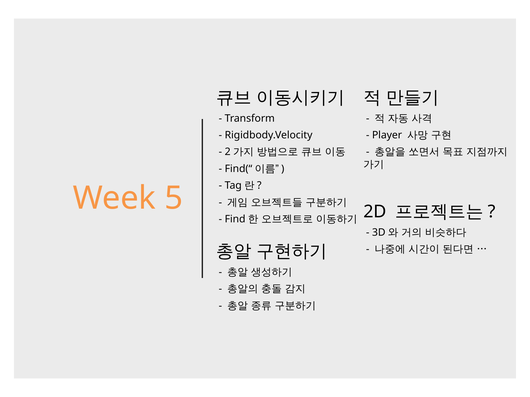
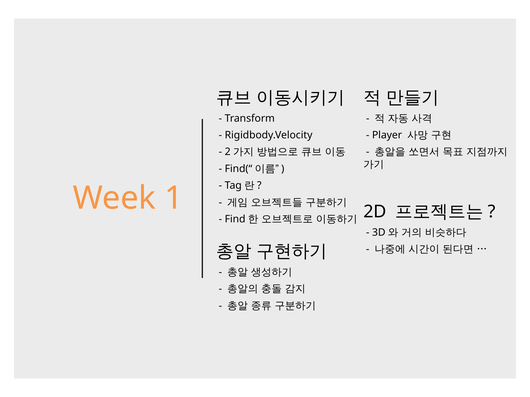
5: 5 -> 1 (174, 199)
